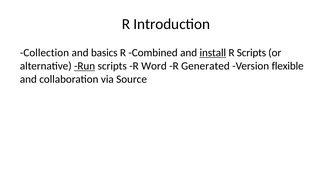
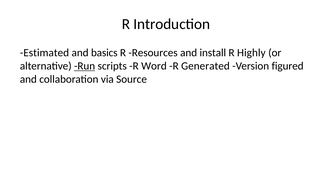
Collection: Collection -> Estimated (44, 53)
Combined: Combined -> Resources (153, 53)
install underline: present -> none (213, 53)
R Scripts: Scripts -> Highly (251, 53)
flexible: flexible -> figured (288, 66)
